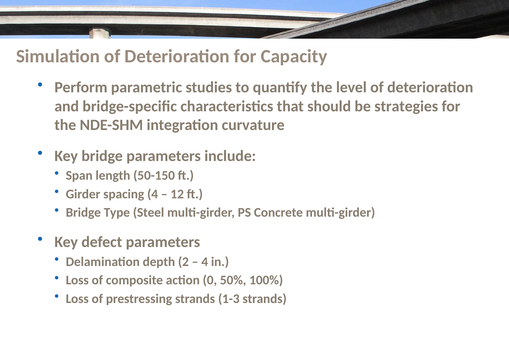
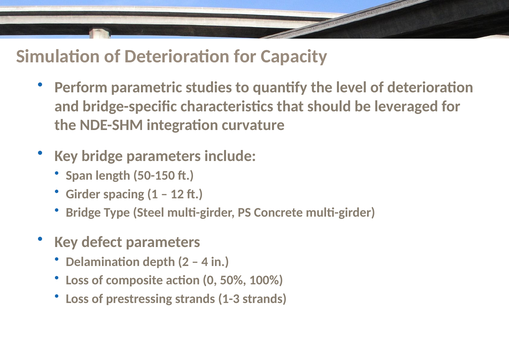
strategies: strategies -> leveraged (406, 106)
spacing 4: 4 -> 1 (153, 194)
